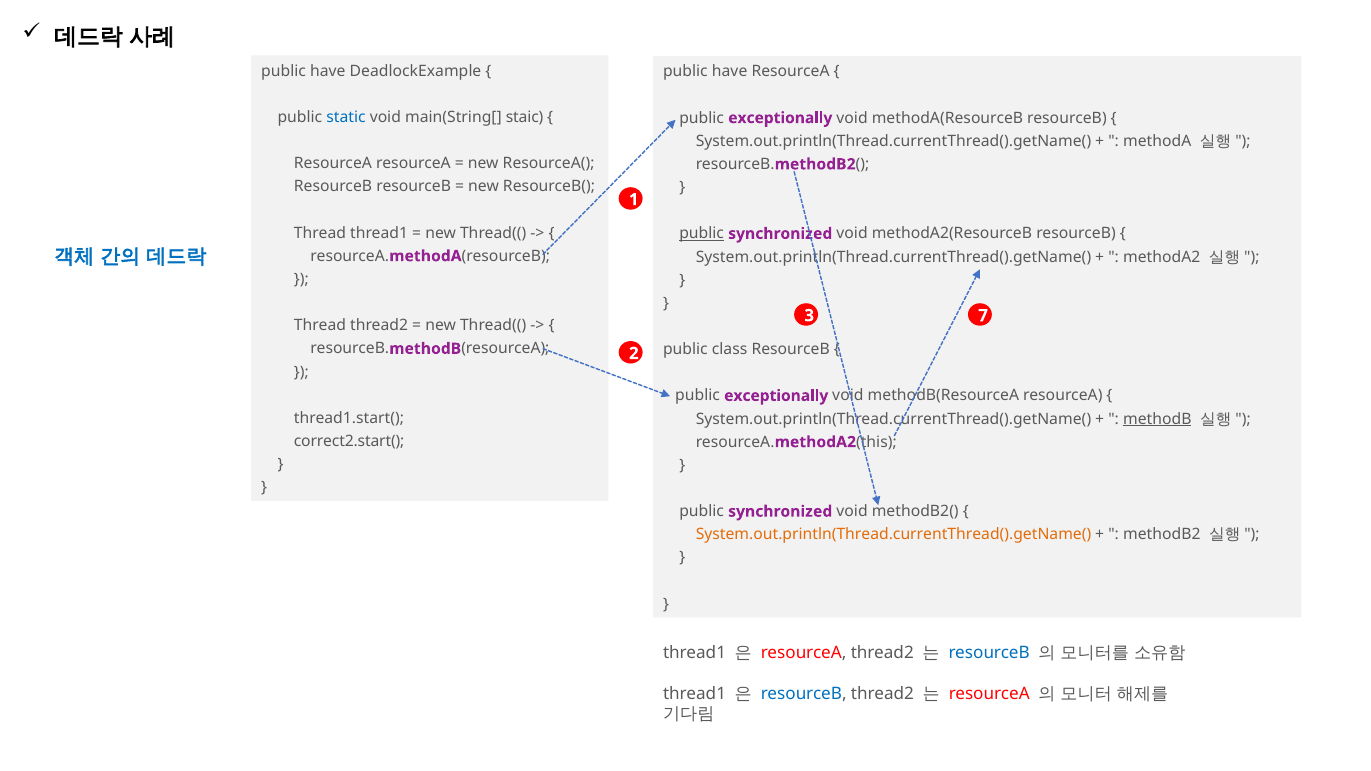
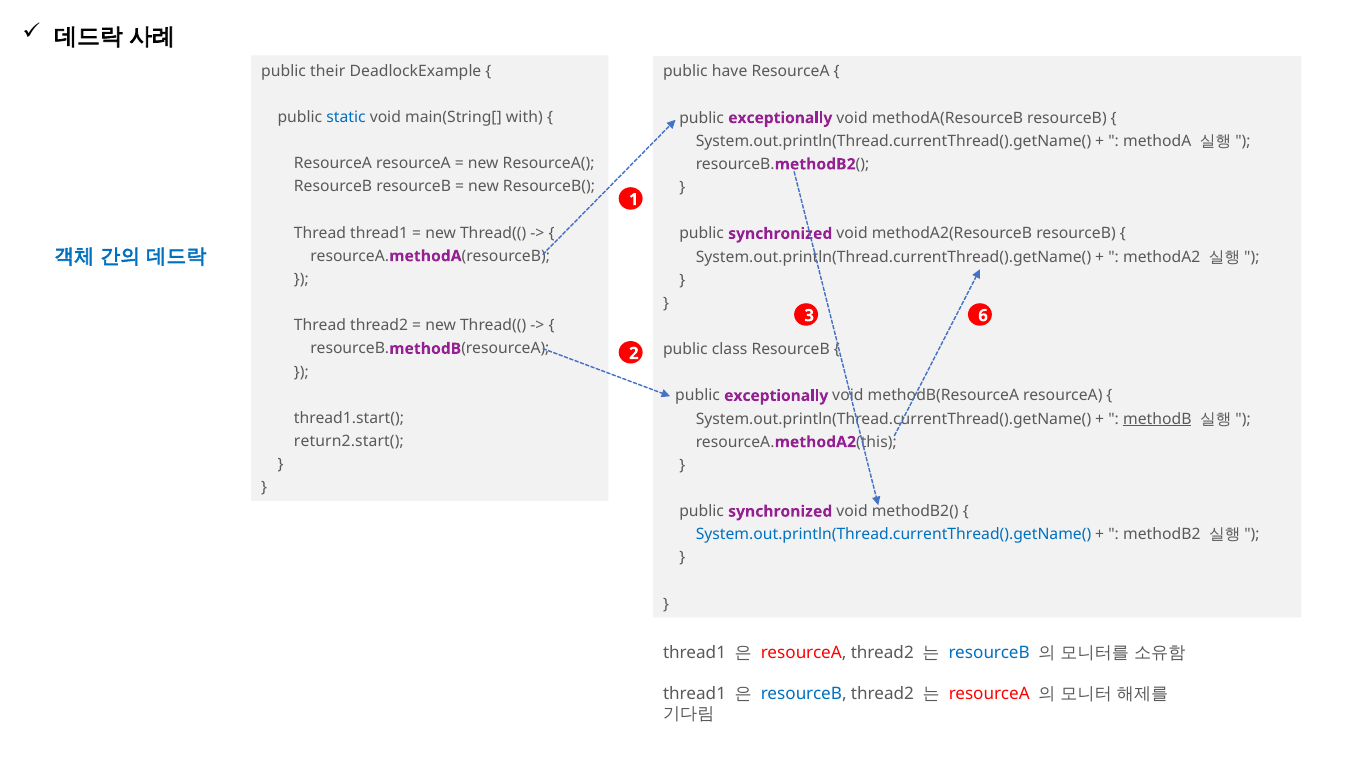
have: have -> their (328, 71)
staic: staic -> with (524, 117)
public underline: present -> none (702, 234)
7: 7 -> 6 (983, 316)
correct2.start(: correct2.start( -> return2.start( (349, 441)
System.out.println(Thread.currentThread().getName( colour: orange -> blue (894, 535)
